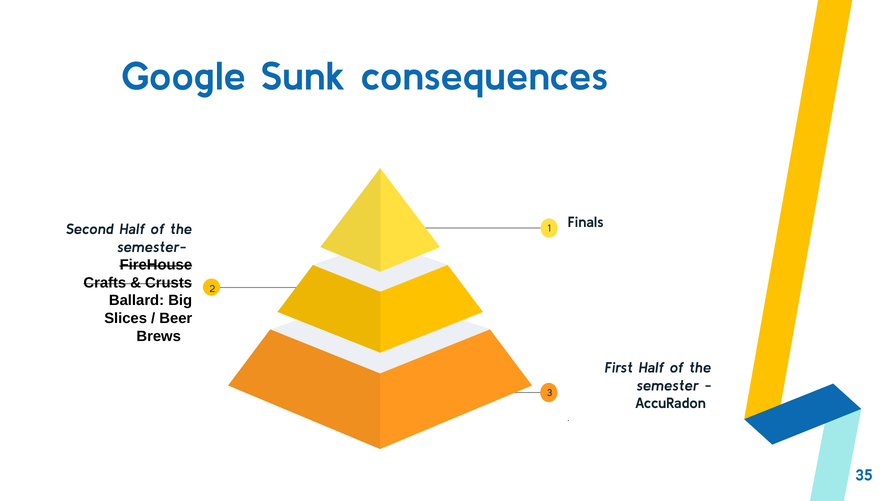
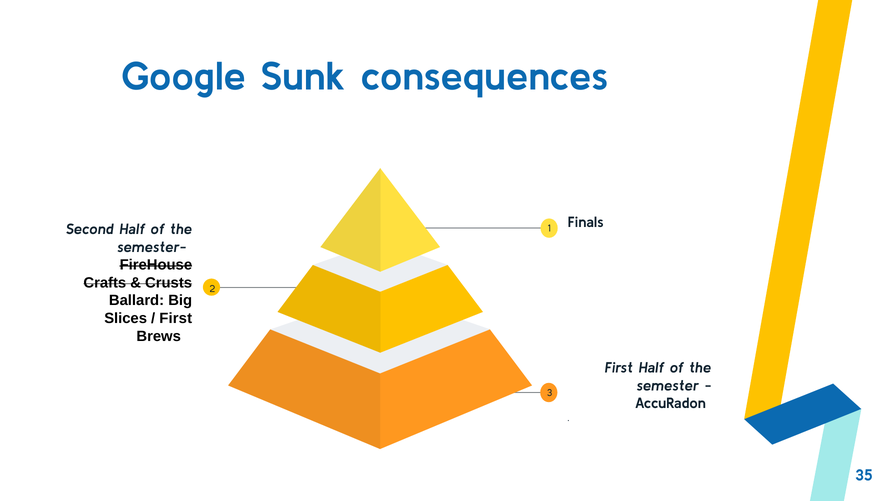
Beer: Beer -> First (176, 319)
